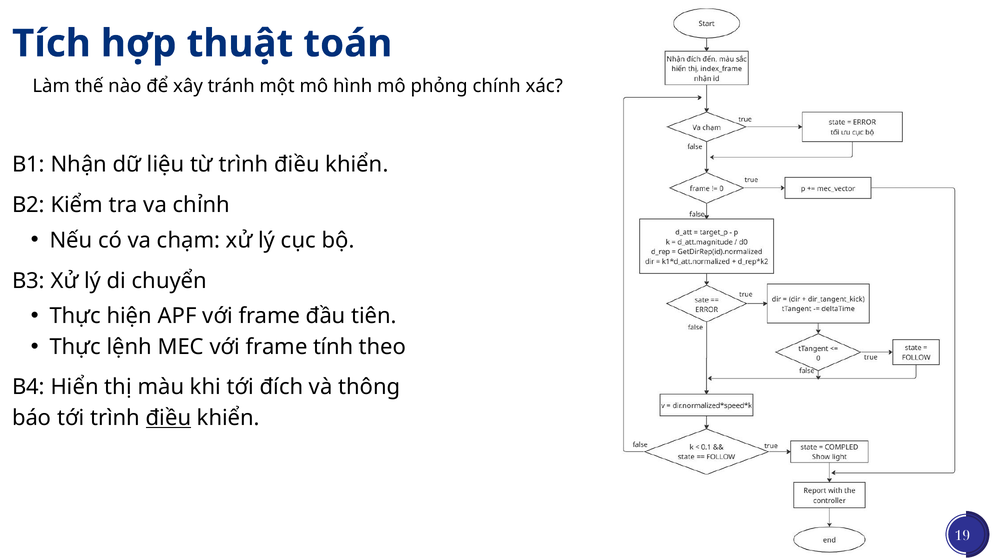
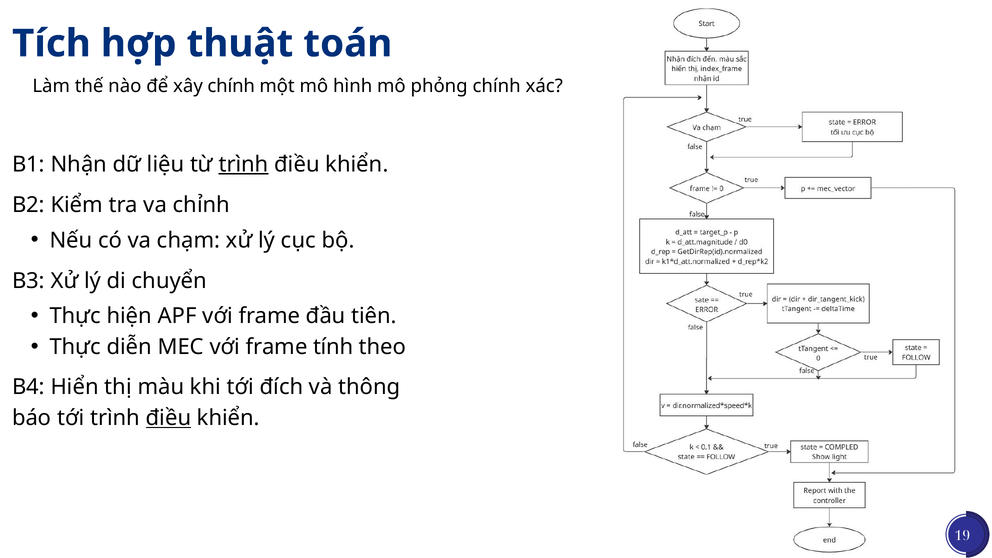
xây tránh: tránh -> chính (231, 86)
trình underline: none -> present (244, 164)
lệnh: lệnh -> diễn (129, 347)
